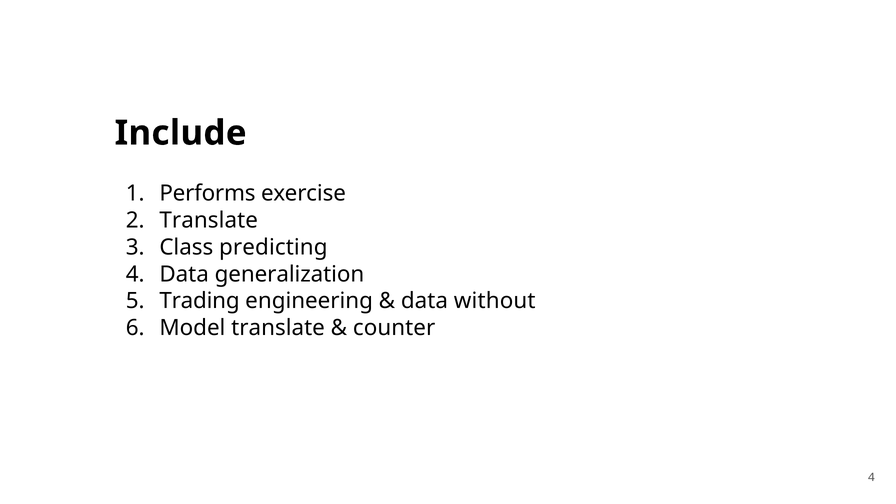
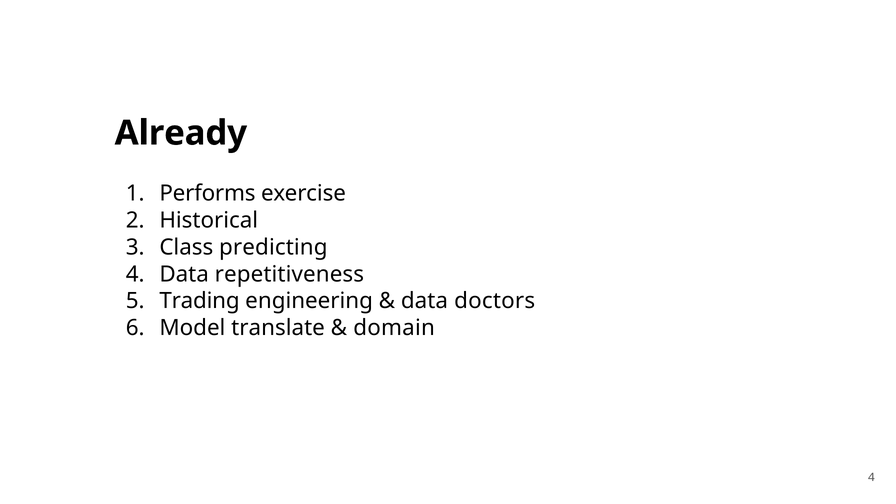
Include: Include -> Already (181, 133)
Translate: Translate -> Historical (209, 220)
generalization: generalization -> repetitiveness (289, 274)
without: without -> doctors (495, 301)
counter: counter -> domain (394, 328)
